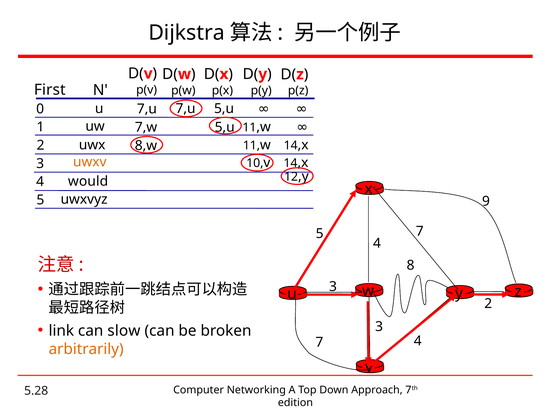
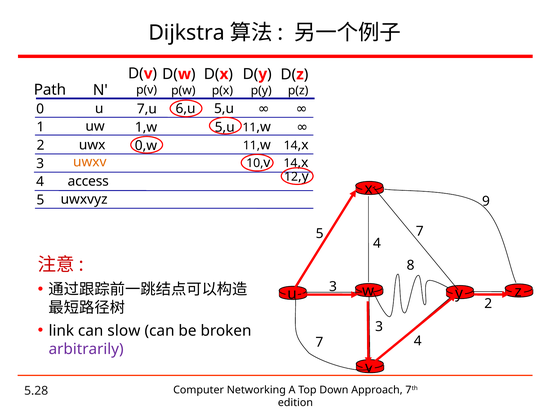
First: First -> Path (50, 90)
7,u 7,u: 7,u -> 6,u (186, 109)
7,w: 7,w -> 1,w (146, 127)
8,w: 8,w -> 0,w (146, 146)
would: would -> access (88, 181)
arbitrarily colour: orange -> purple (86, 349)
